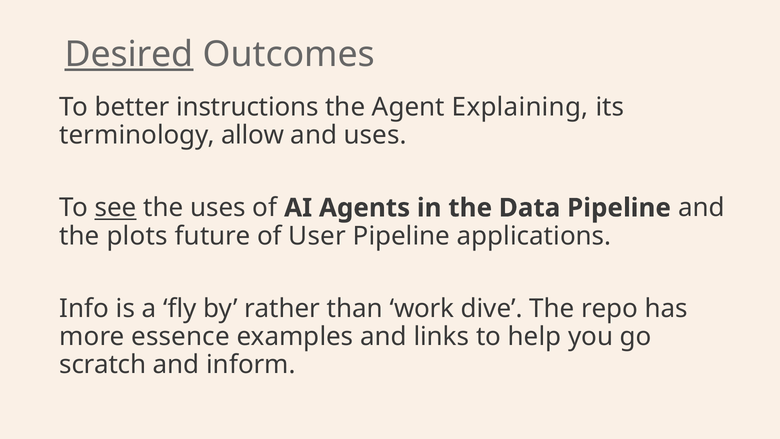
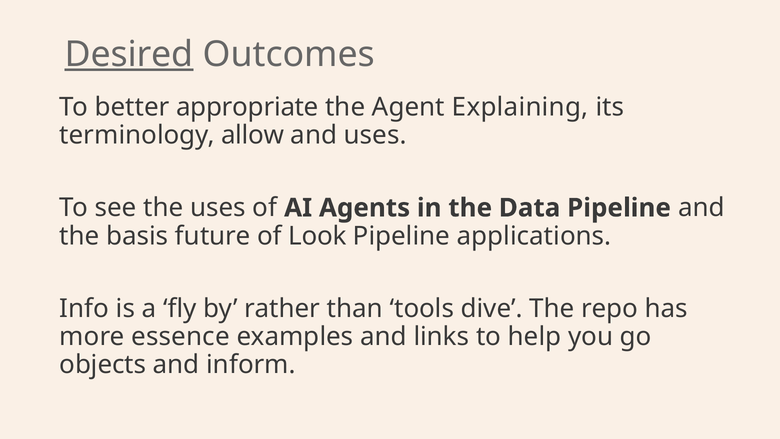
instructions: instructions -> appropriate (247, 107)
see underline: present -> none (115, 208)
plots: plots -> basis (137, 236)
User: User -> Look (317, 236)
work: work -> tools (422, 308)
scratch: scratch -> objects (103, 365)
